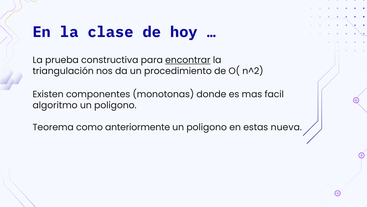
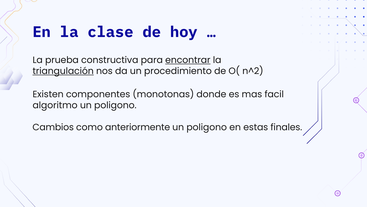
triangulación underline: none -> present (63, 71)
Teorema: Teorema -> Cambios (53, 127)
nueva: nueva -> finales (286, 127)
